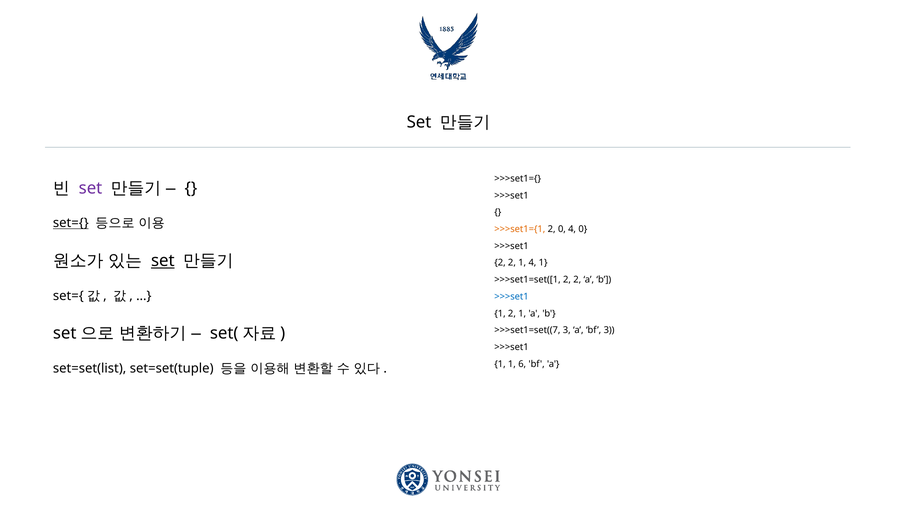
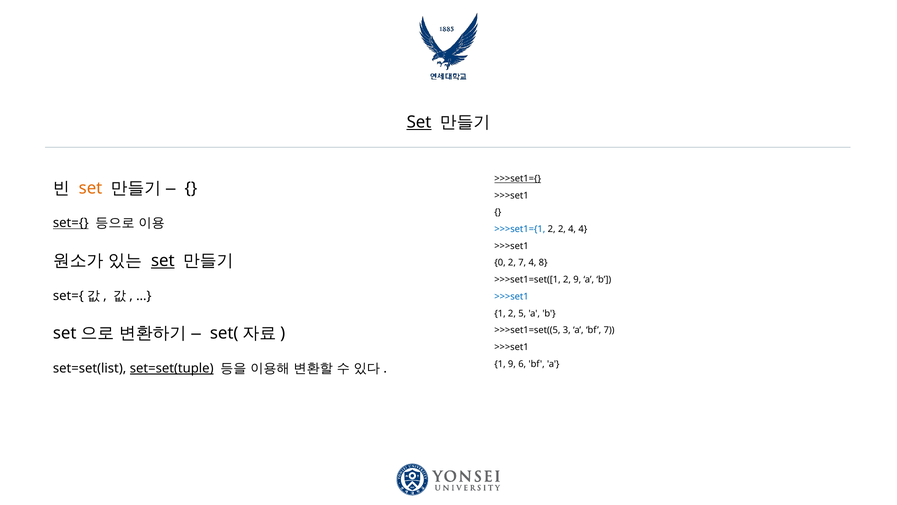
Set underline: none -> present (419, 122)
>>>set1={ underline: none -> present (518, 178)
set colour: purple -> orange (91, 188)
>>>set1={1 colour: orange -> blue (520, 229)
2 0: 0 -> 2 (562, 229)
4 0: 0 -> 4 (583, 229)
2: 2 -> 0 (500, 263)
1: 1 -> 7 (522, 263)
4 1: 1 -> 8 (543, 263)
>>>set1=set([1 2 2: 2 -> 9 (577, 280)
1 2 1: 1 -> 5 (522, 313)
>>>set1=set((7: >>>set1=set((7 -> >>>set1=set((5 (527, 330)
bf 3: 3 -> 7 (609, 330)
1 1: 1 -> 9 (512, 364)
set=set(tuple underline: none -> present (172, 368)
